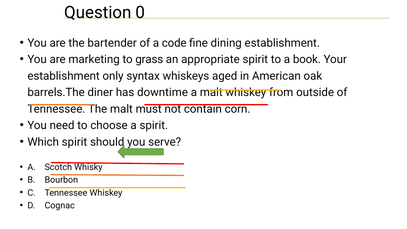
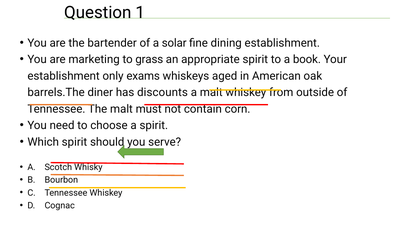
0: 0 -> 1 (140, 13)
code: code -> solar (174, 43)
syntax: syntax -> exams (143, 76)
downtime: downtime -> discounts (162, 93)
